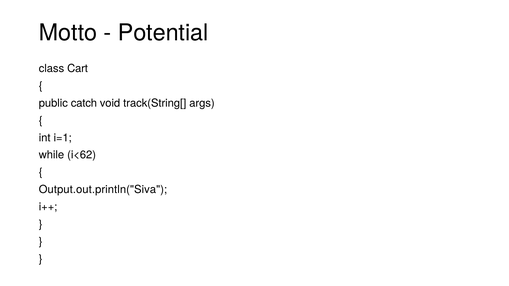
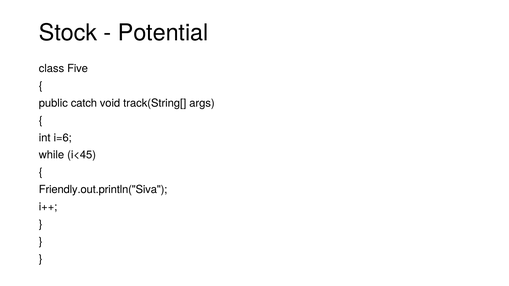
Motto: Motto -> Stock (68, 33)
Cart: Cart -> Five (78, 68)
i=1: i=1 -> i=6 (63, 138)
i<62: i<62 -> i<45 (82, 155)
Output.out.println("Siva: Output.out.println("Siva -> Friendly.out.println("Siva (103, 190)
